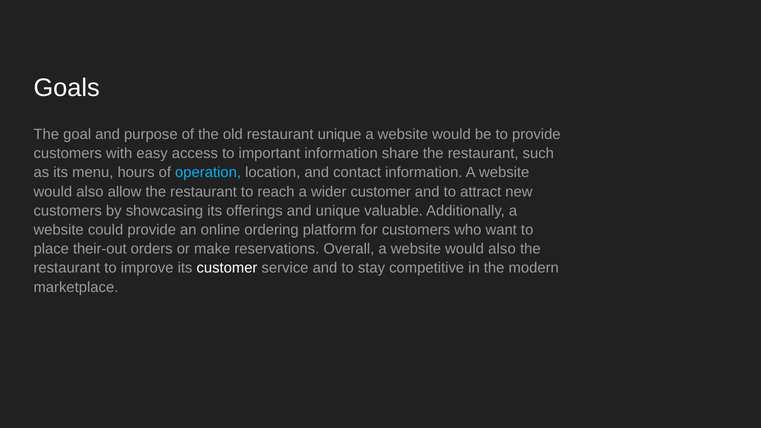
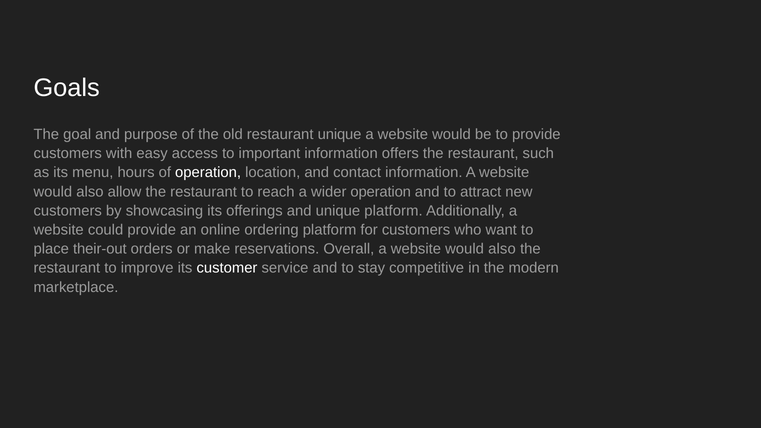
share: share -> offers (400, 153)
operation colour: light blue -> white (208, 173)
wider customer: customer -> operation (381, 192)
unique valuable: valuable -> platform (394, 211)
